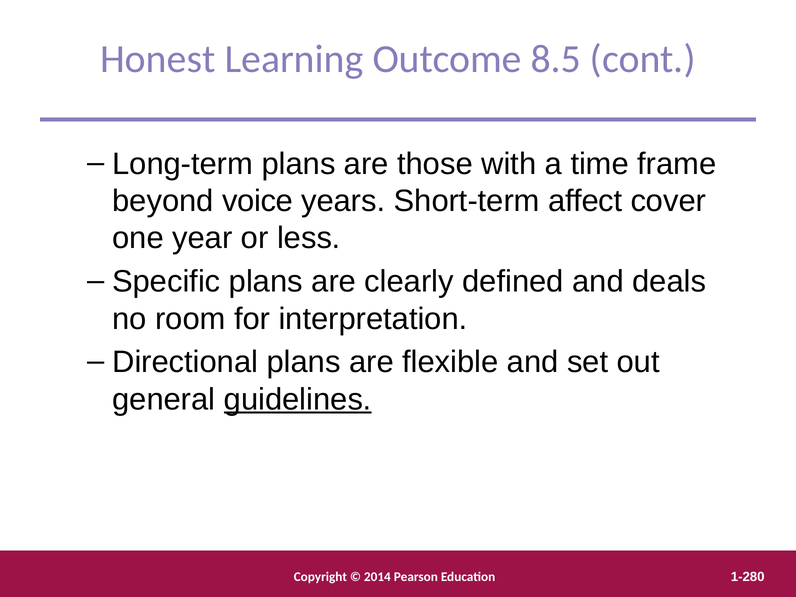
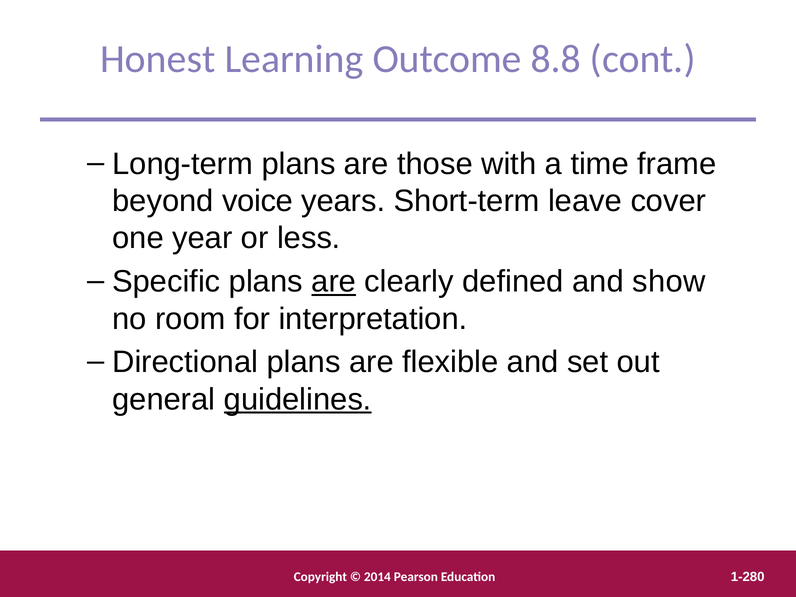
8.5: 8.5 -> 8.8 (556, 59)
affect: affect -> leave (585, 201)
are underline: none -> present (334, 282)
deals: deals -> show (669, 282)
